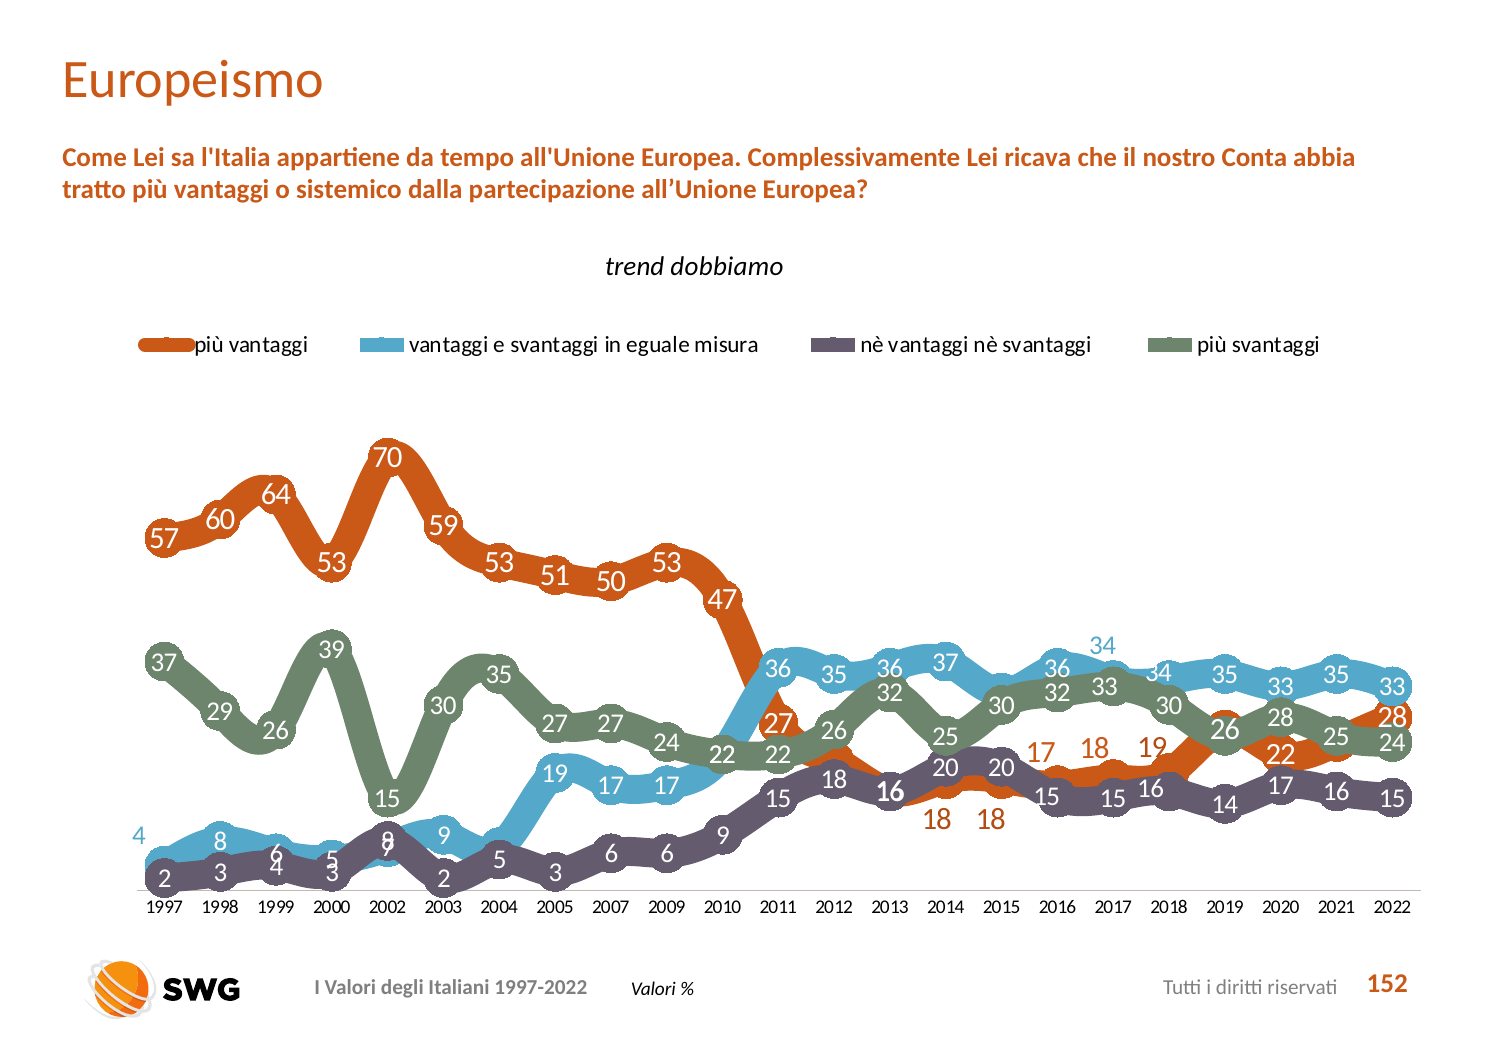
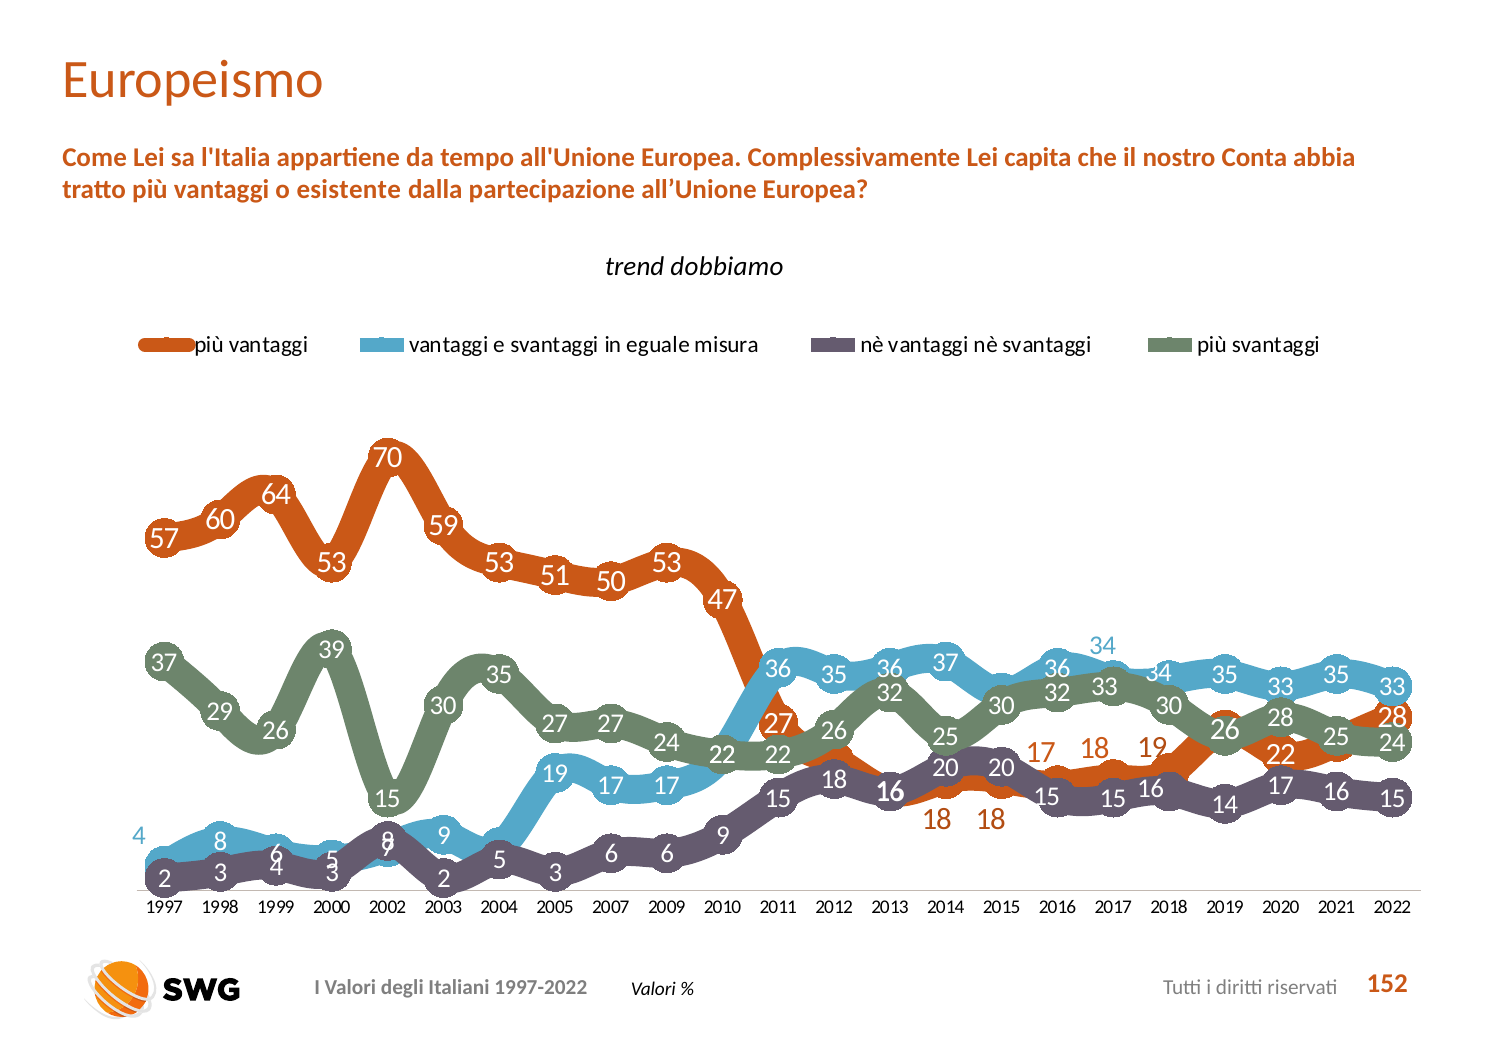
ricava: ricava -> capita (1038, 157)
sistemico: sistemico -> esistente (349, 190)
